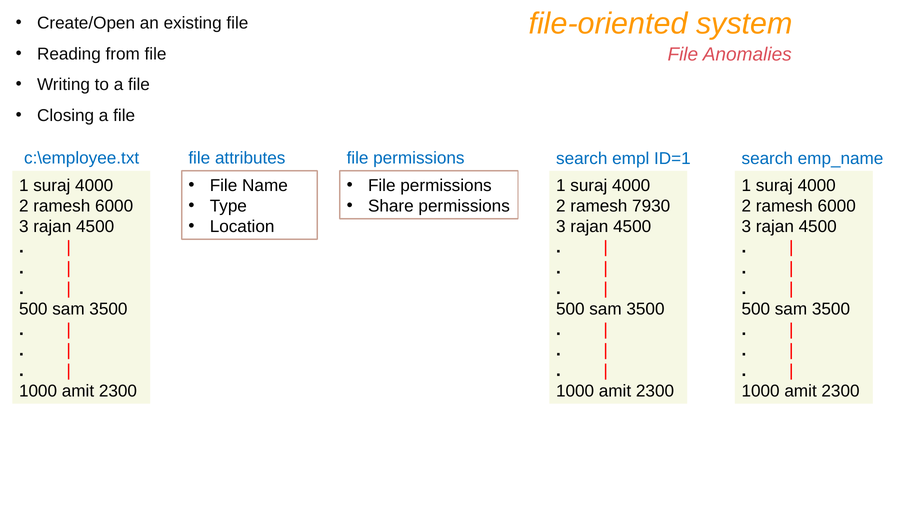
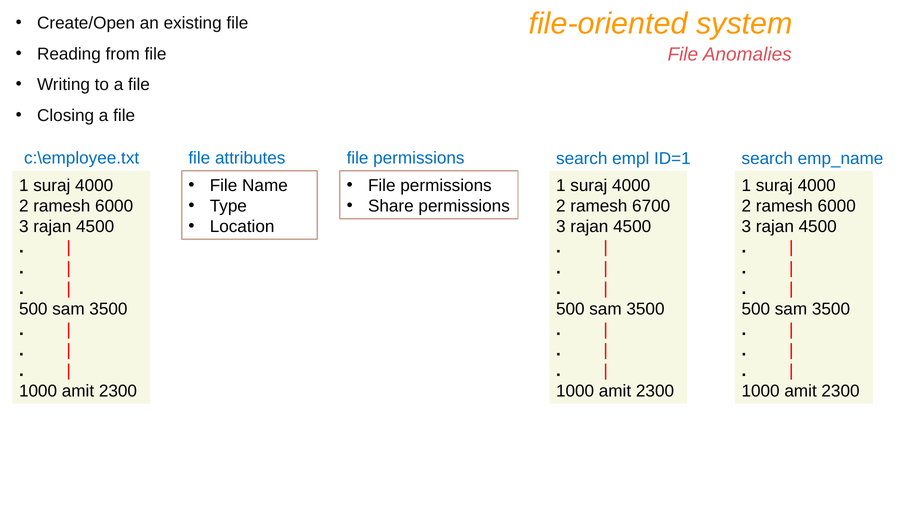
7930: 7930 -> 6700 (651, 206)
